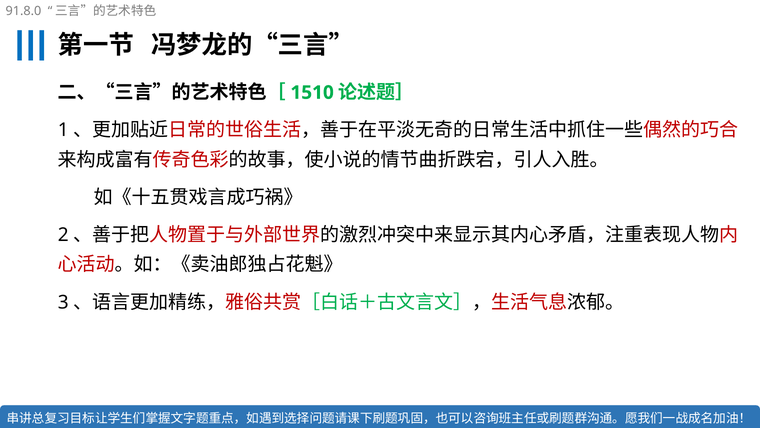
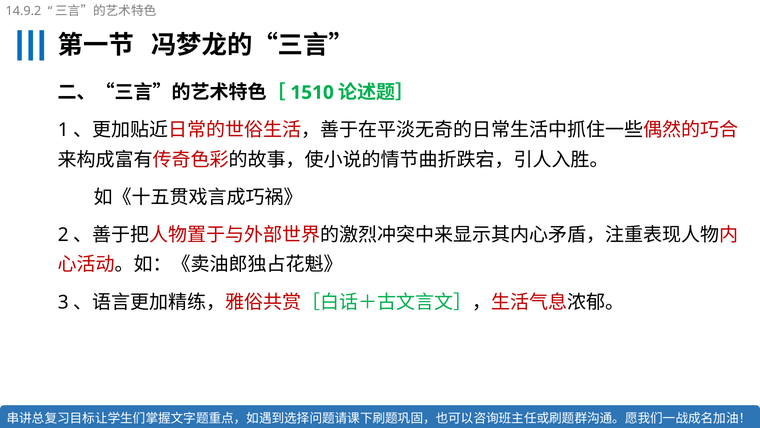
91.8.0: 91.8.0 -> 14.9.2 (23, 11)
